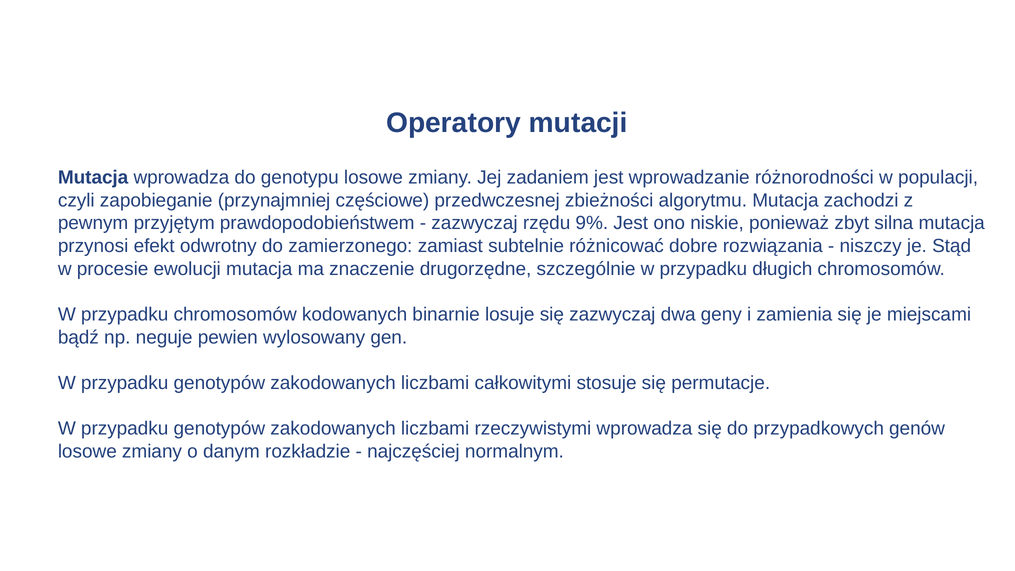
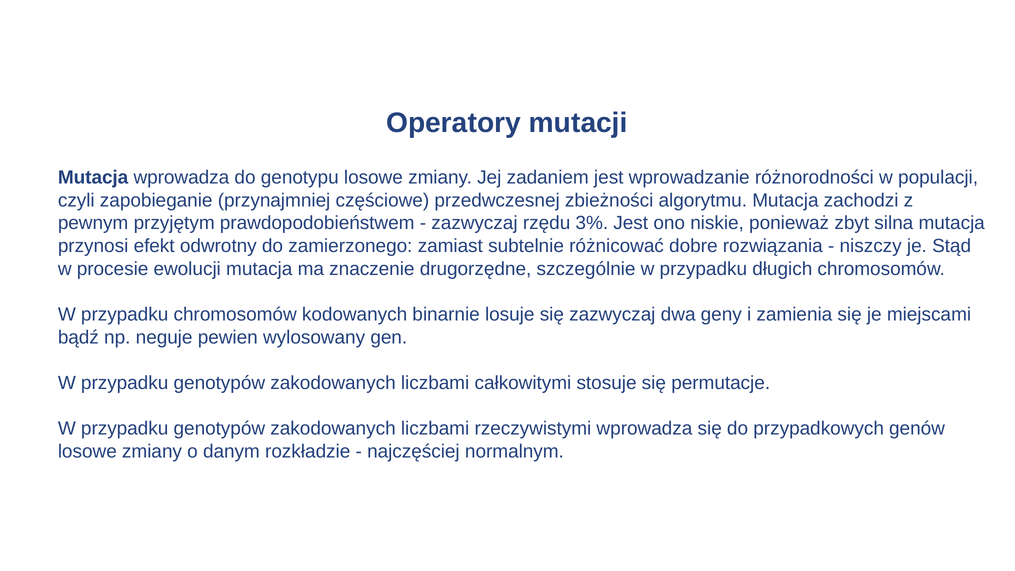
9%: 9% -> 3% (592, 223)
